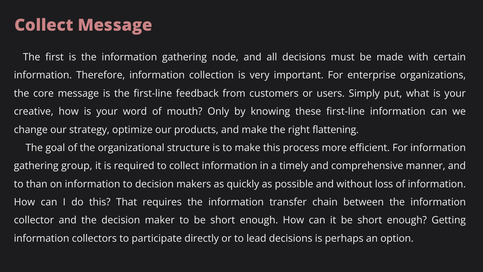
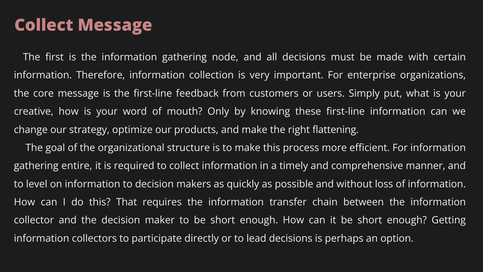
group: group -> entire (77, 166)
than: than -> level (37, 184)
